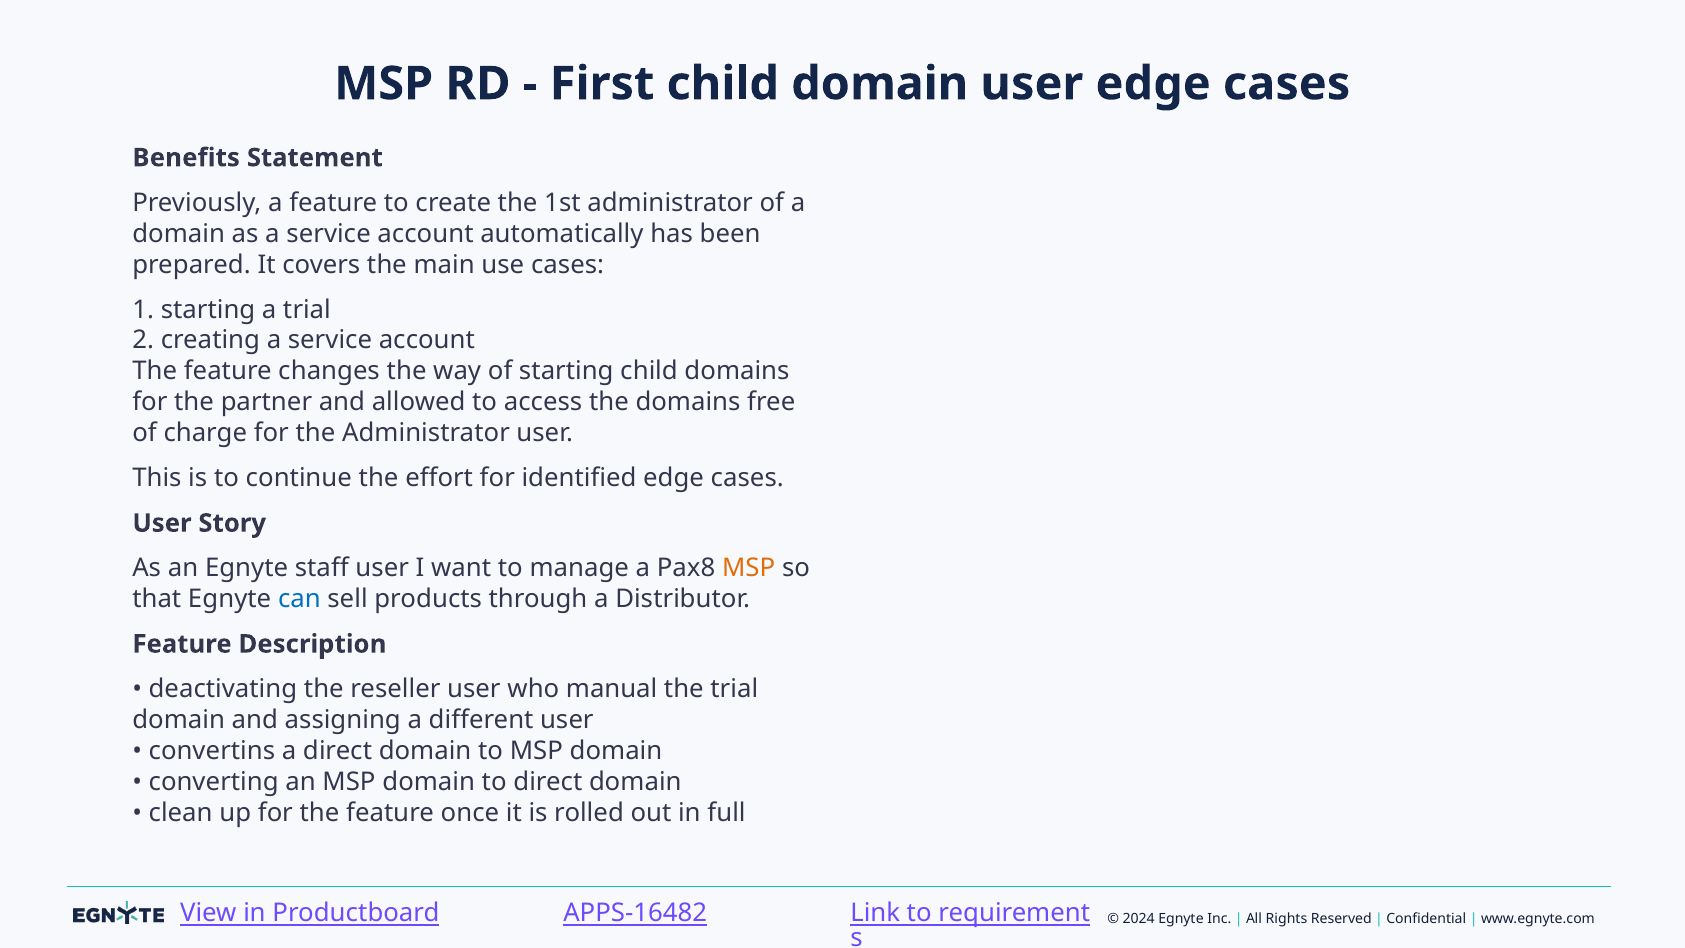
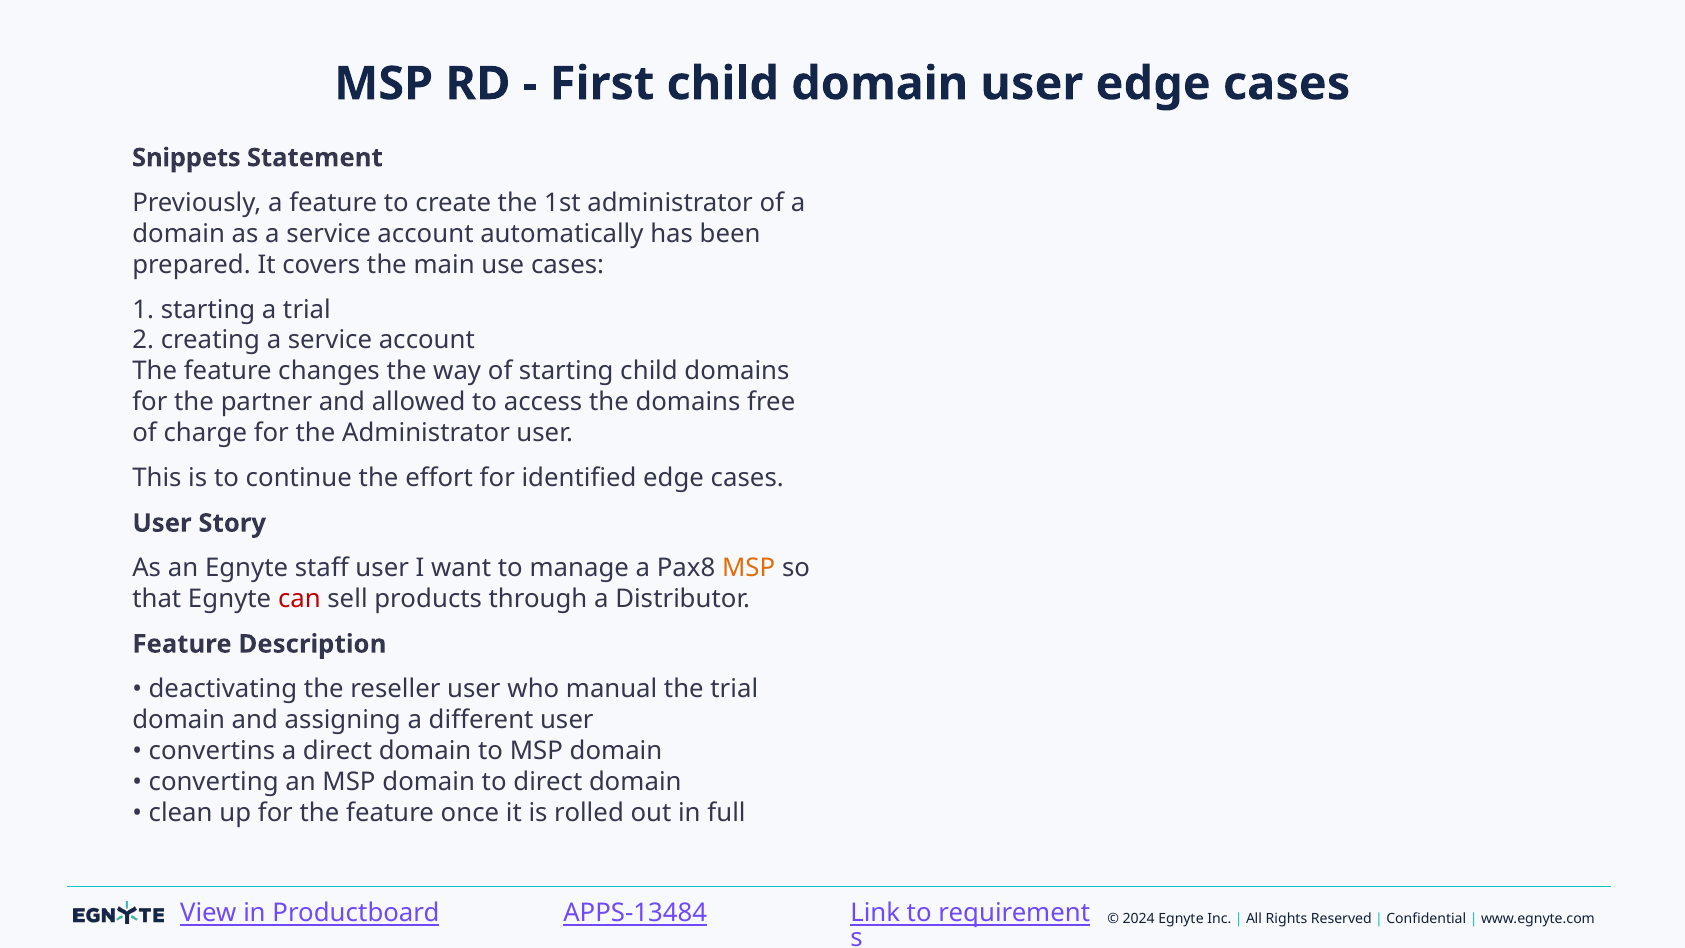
Benefits: Benefits -> Snippets (186, 158)
can colour: blue -> red (299, 599)
APPS-16482: APPS-16482 -> APPS-13484 (635, 913)
